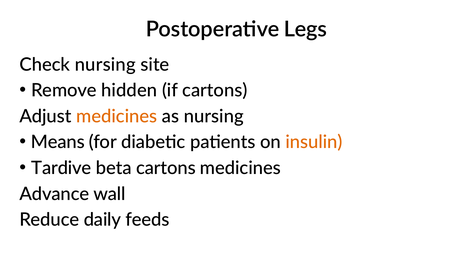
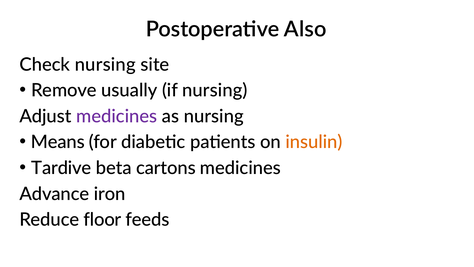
Legs: Legs -> Also (305, 29)
hidden: hidden -> usually (129, 90)
if cartons: cartons -> nursing (215, 90)
medicines colour: orange -> purple (117, 116)
wall: wall -> iron (110, 194)
daily: daily -> floor (102, 219)
